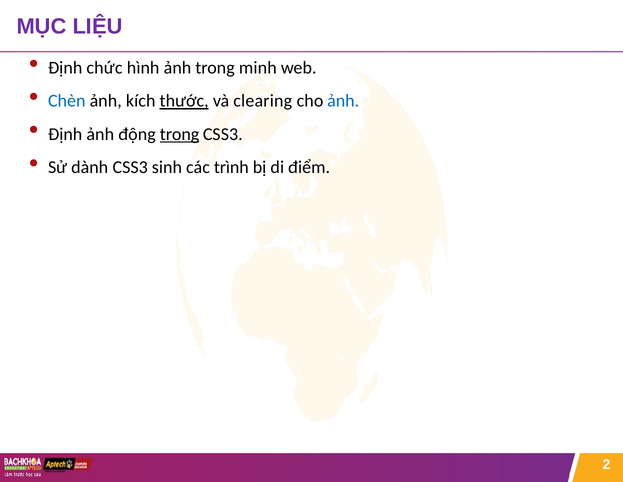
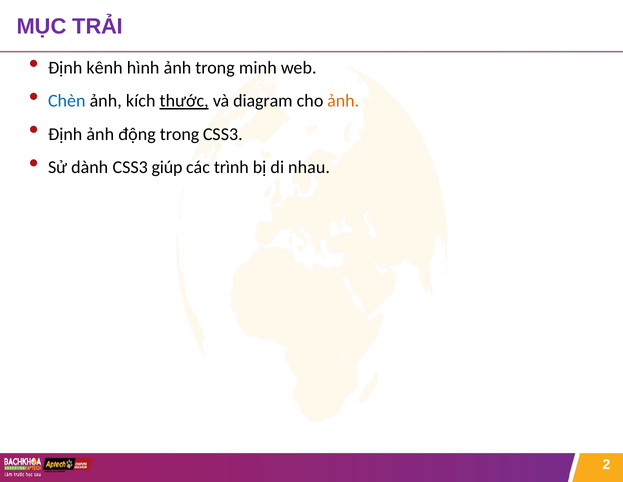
LIỆU: LIỆU -> TRẢI (98, 26)
chức: chức -> kênh (105, 68)
clearing: clearing -> diagram (263, 101)
ảnh colour: blue -> orange (343, 101)
trong underline: present -> none (180, 134)
sinh: sinh -> giúp (167, 167)
điểm: điểm -> nhau (309, 167)
